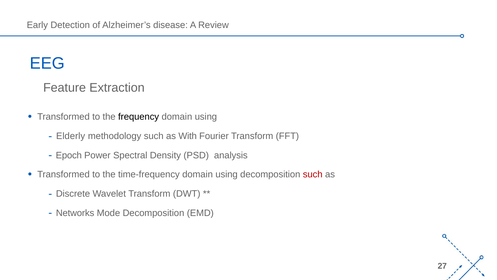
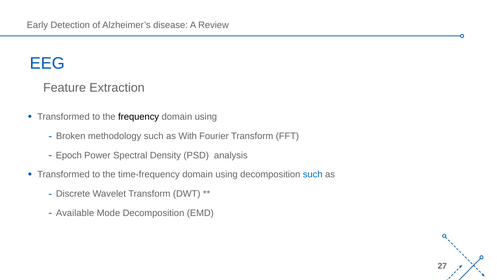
Elderly: Elderly -> Broken (71, 136)
such colour: red -> blue (313, 174)
Networks: Networks -> Available (75, 213)
